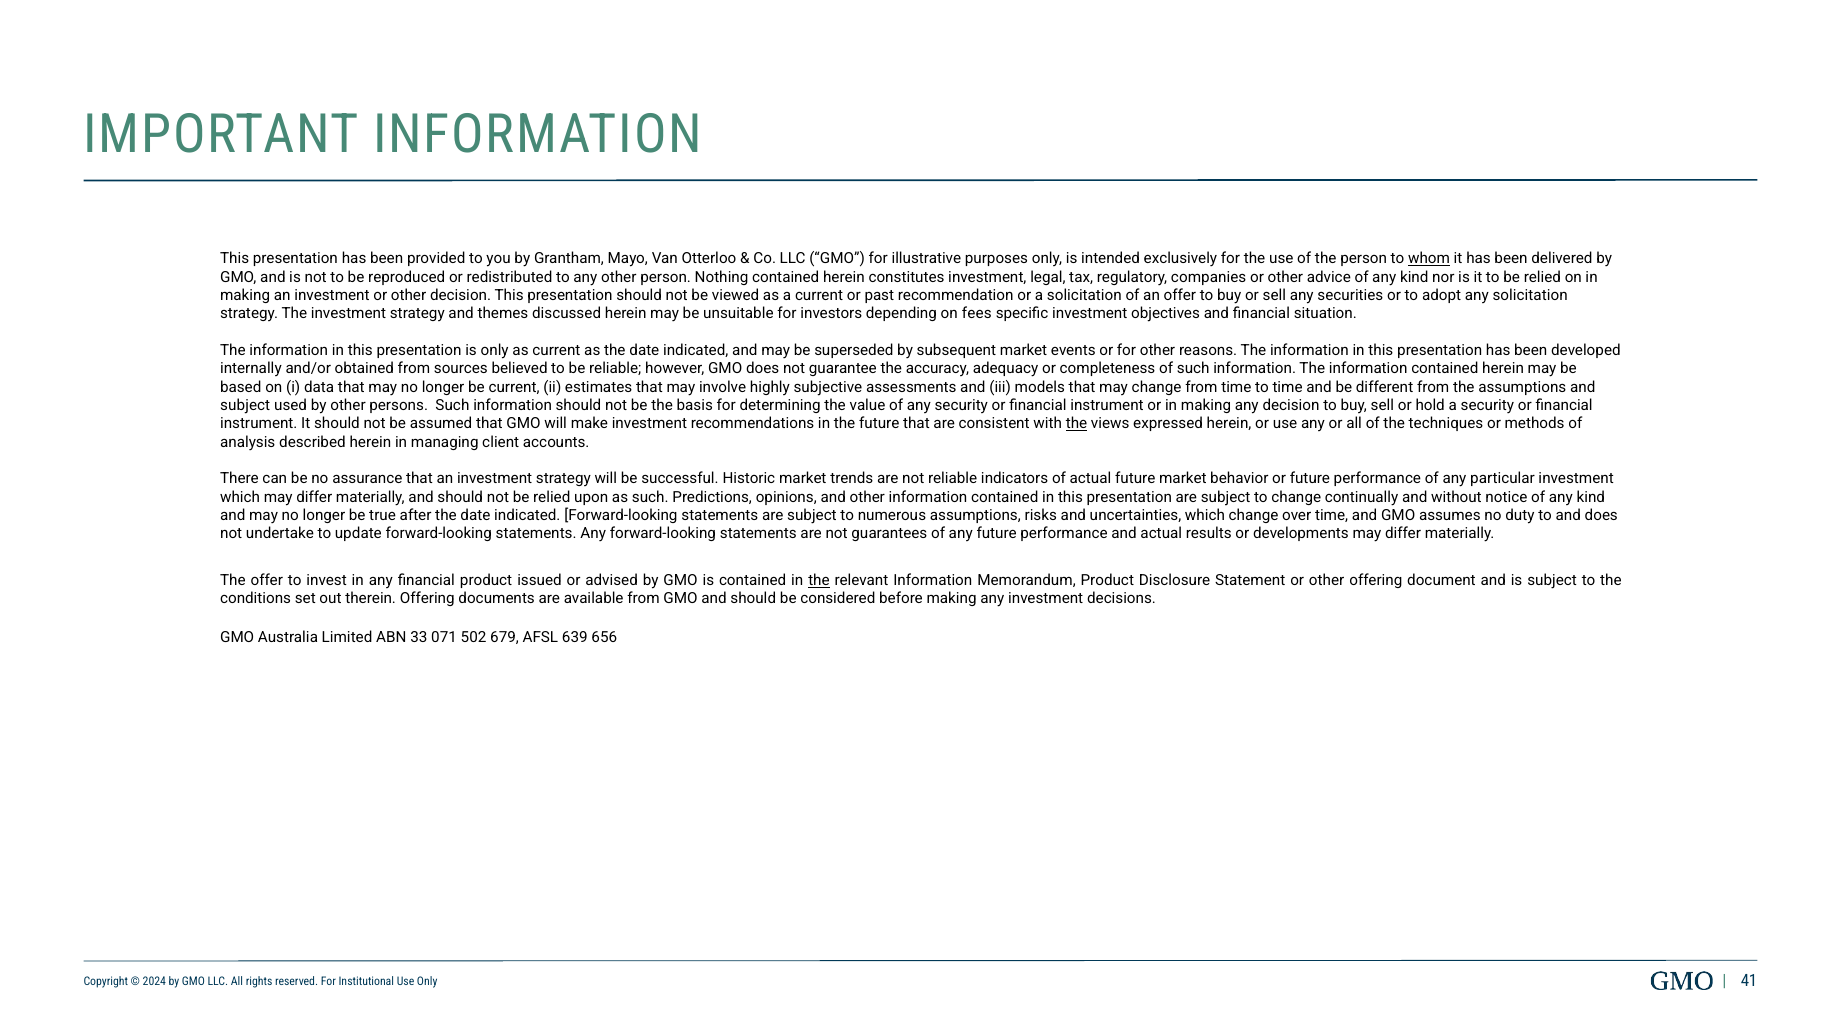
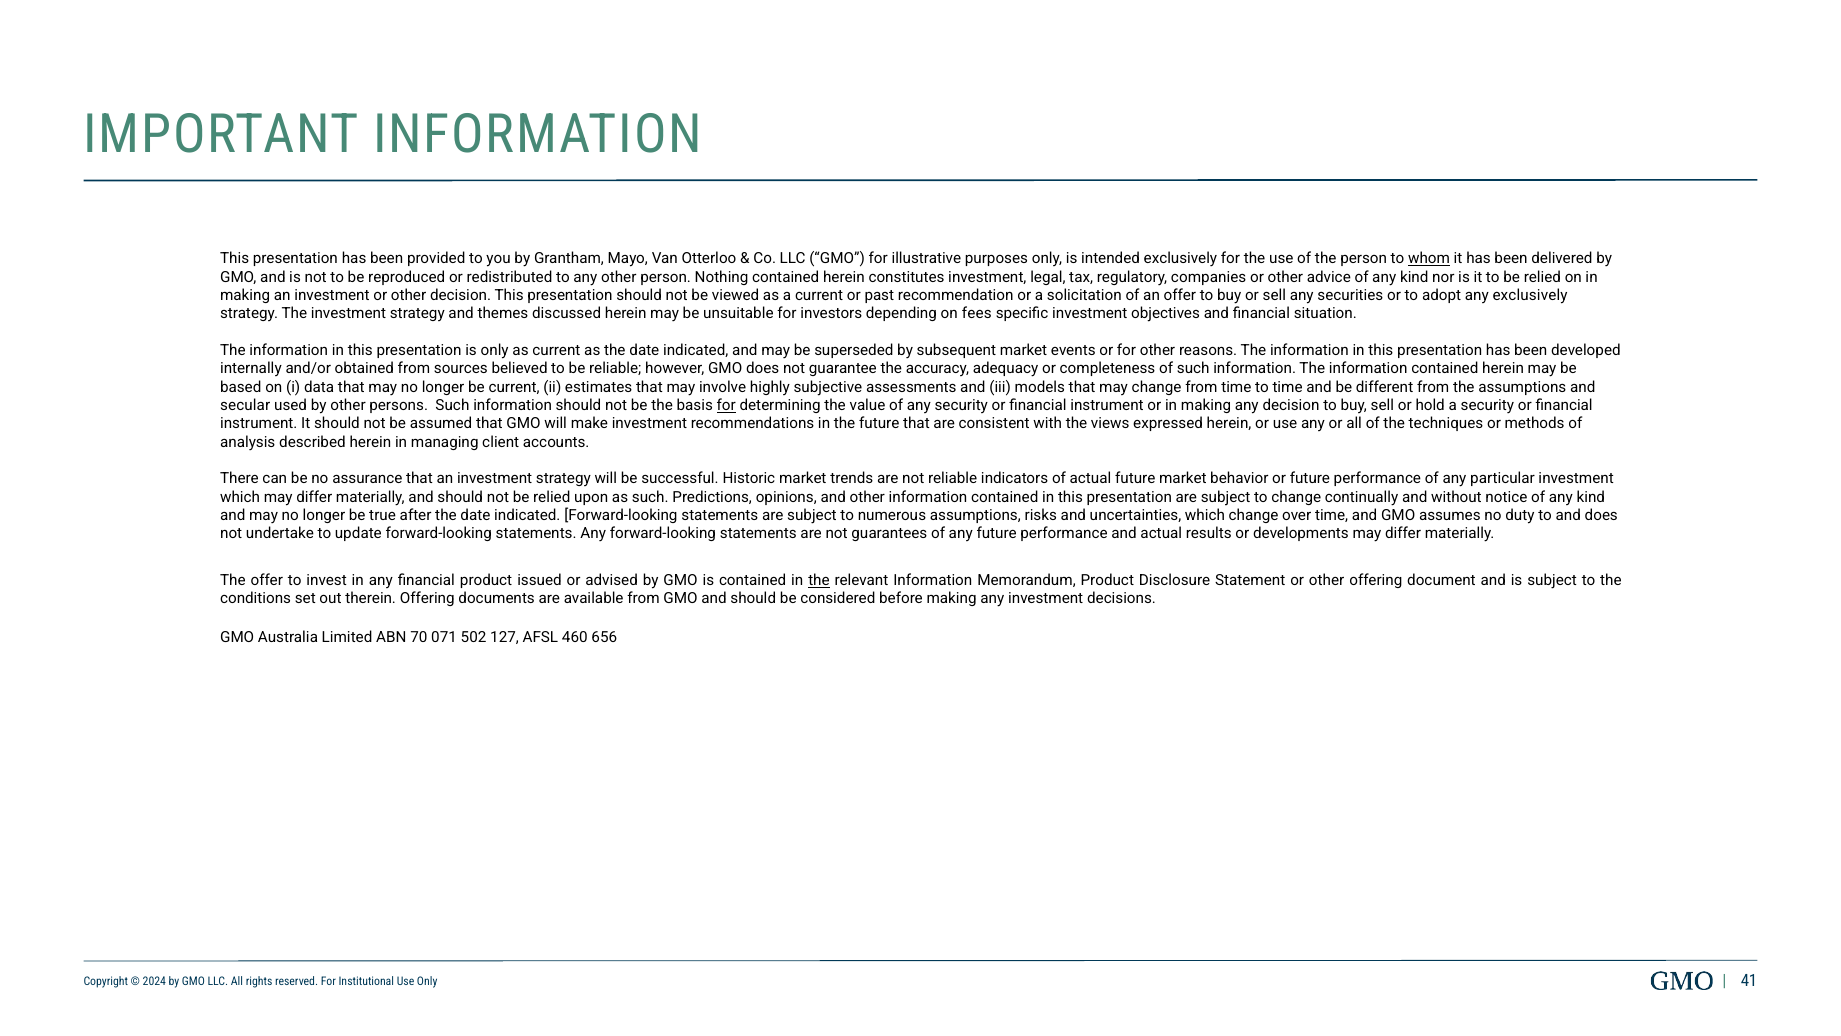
any solicitation: solicitation -> exclusively (1530, 295)
subject: subject -> secular (245, 405)
for underline: none -> present (726, 405)
the underline: present -> none (1077, 424)
33: 33 -> 70 (419, 637)
679: 679 -> 127 (505, 637)
639: 639 -> 460 (575, 637)
